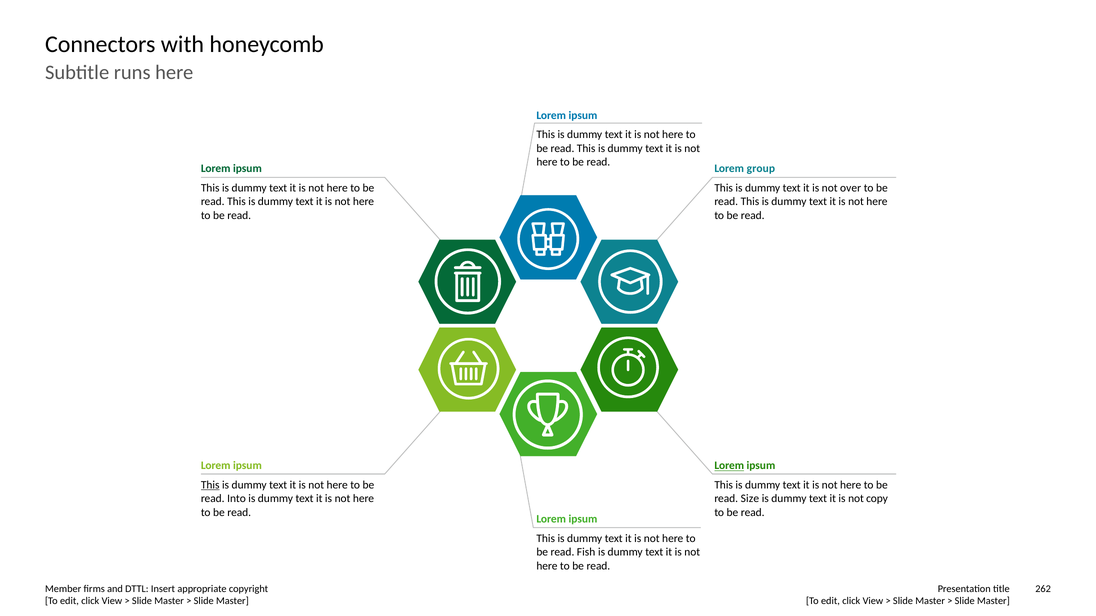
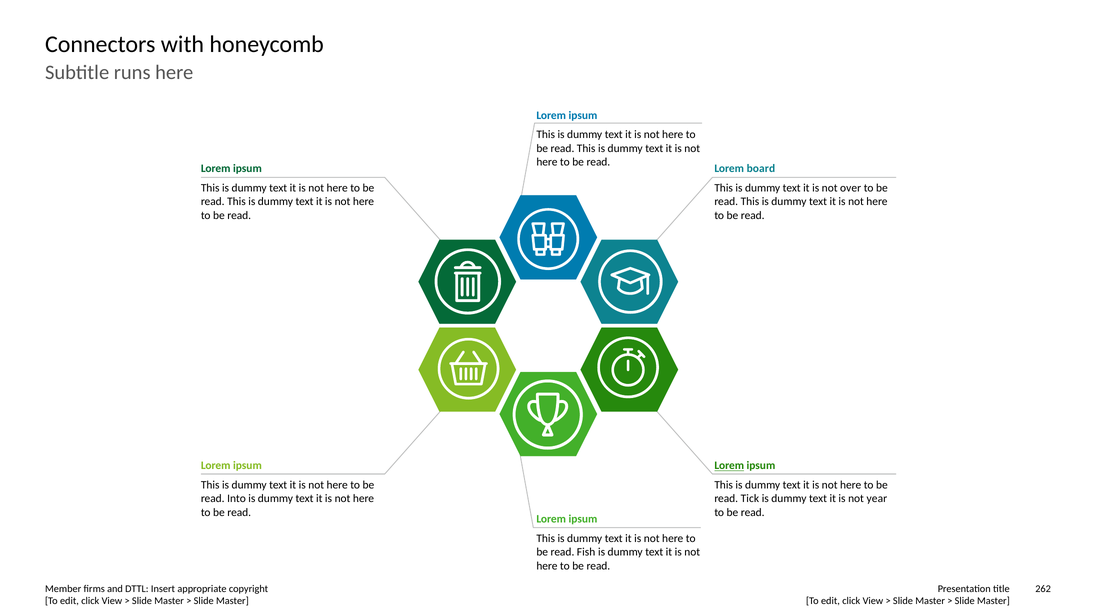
group: group -> board (761, 169)
This underline: present -> none (210, 485)
Size: Size -> Tick (750, 499)
copy: copy -> year (877, 499)
